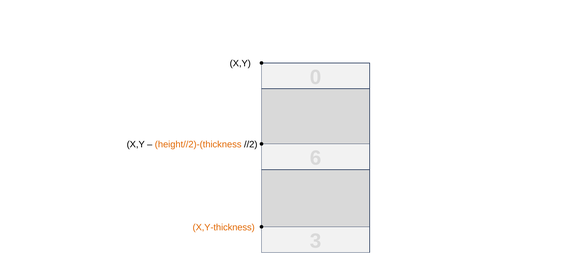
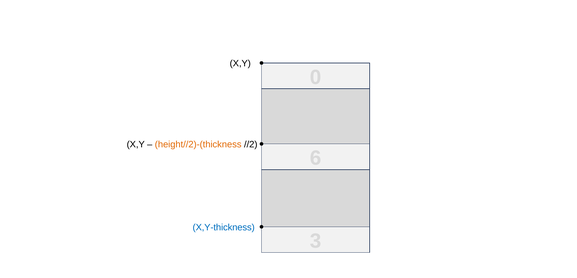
X,Y-thickness colour: orange -> blue (224, 228)
